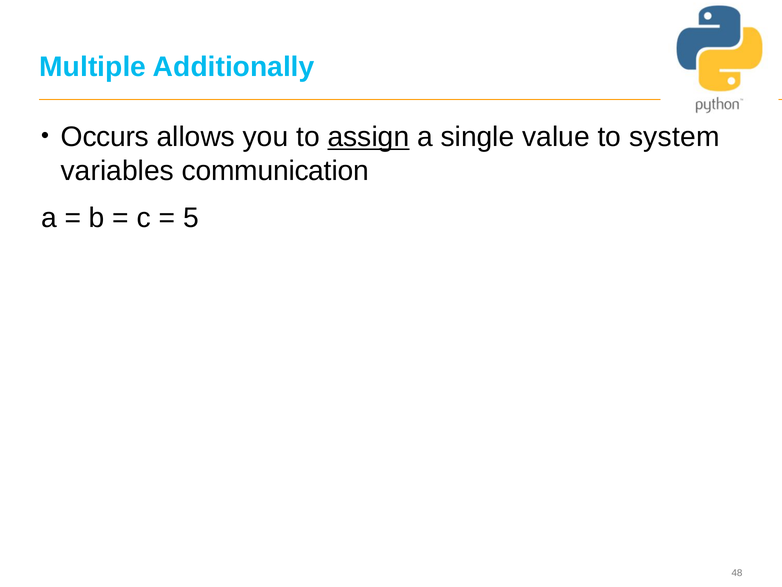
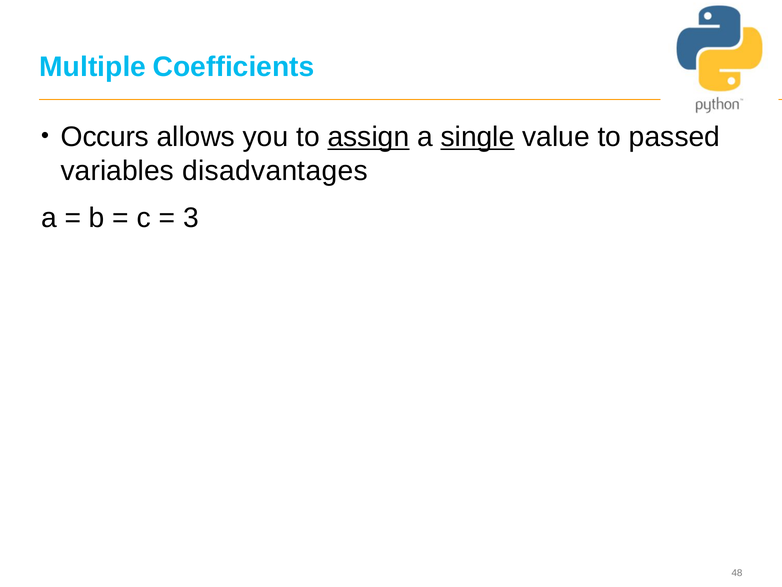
Additionally: Additionally -> Coefficients (234, 67)
single underline: none -> present (478, 137)
system: system -> passed (675, 137)
communication: communication -> disadvantages (275, 171)
5: 5 -> 3 (191, 218)
